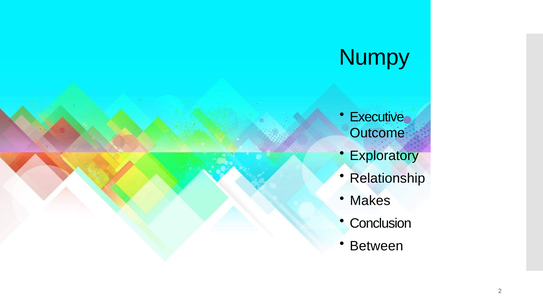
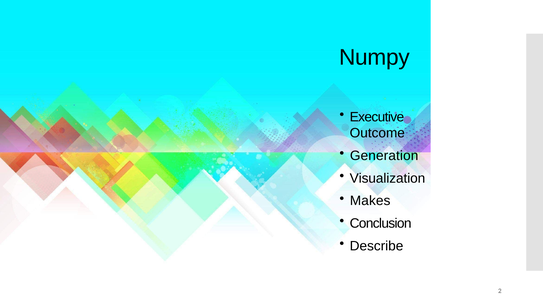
Exploratory: Exploratory -> Generation (384, 156)
Relationship: Relationship -> Visualization (388, 179)
Between: Between -> Describe (377, 246)
